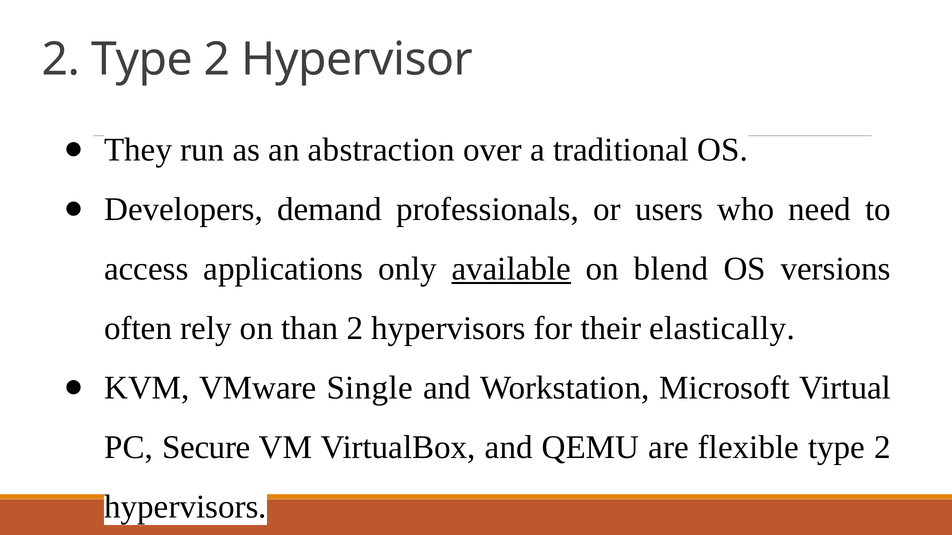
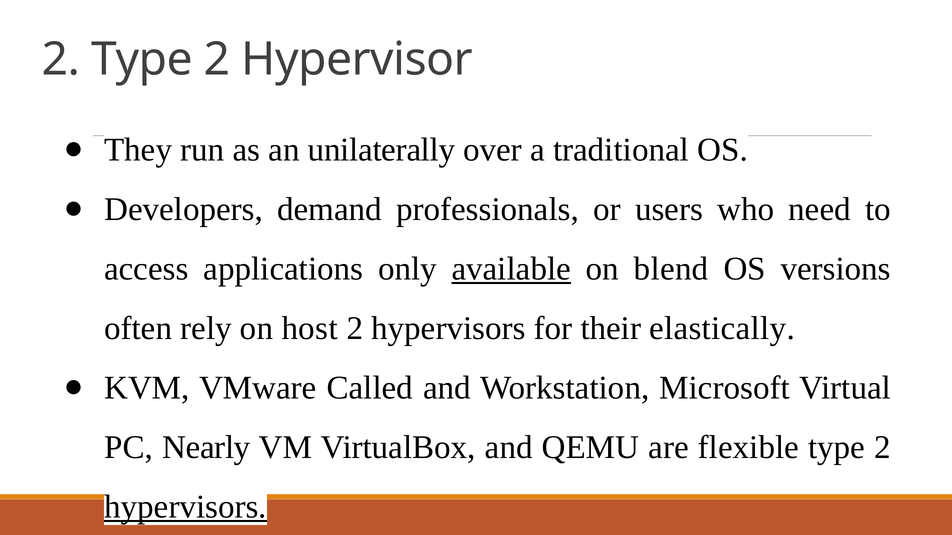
abstraction: abstraction -> unilaterally (382, 150)
than: than -> host (310, 329)
Single: Single -> Called (370, 388)
Secure: Secure -> Nearly (206, 448)
hypervisors underline: none -> present (186, 507)
